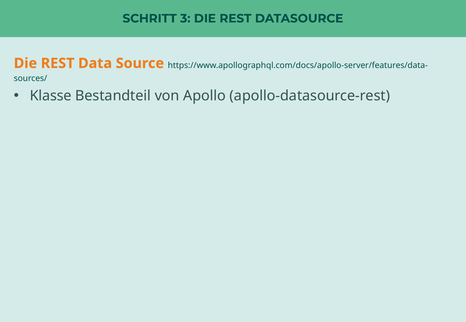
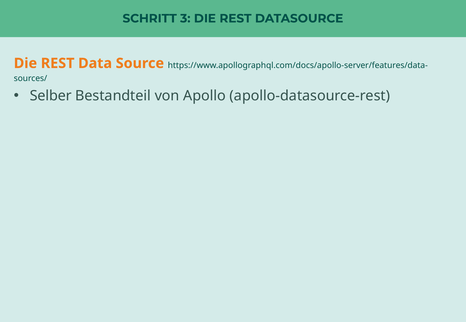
Klasse: Klasse -> Selber (51, 96)
